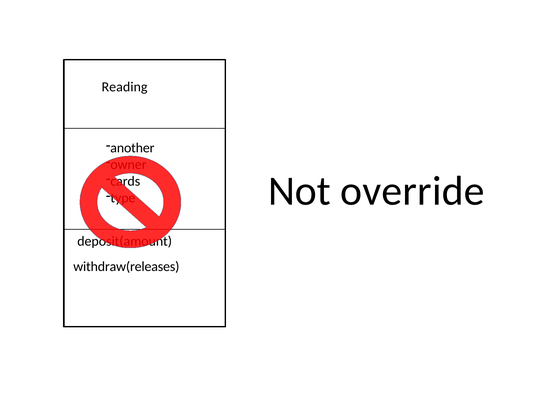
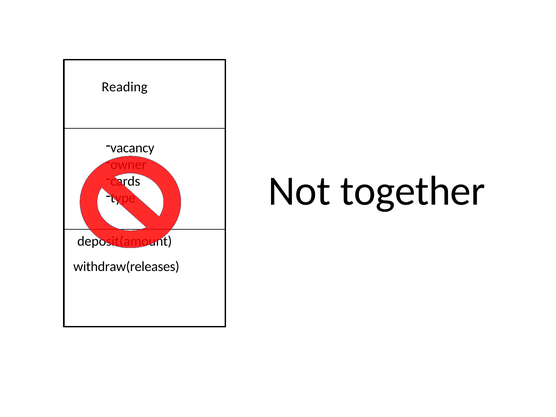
another: another -> vacancy (132, 148)
override: override -> together (413, 191)
